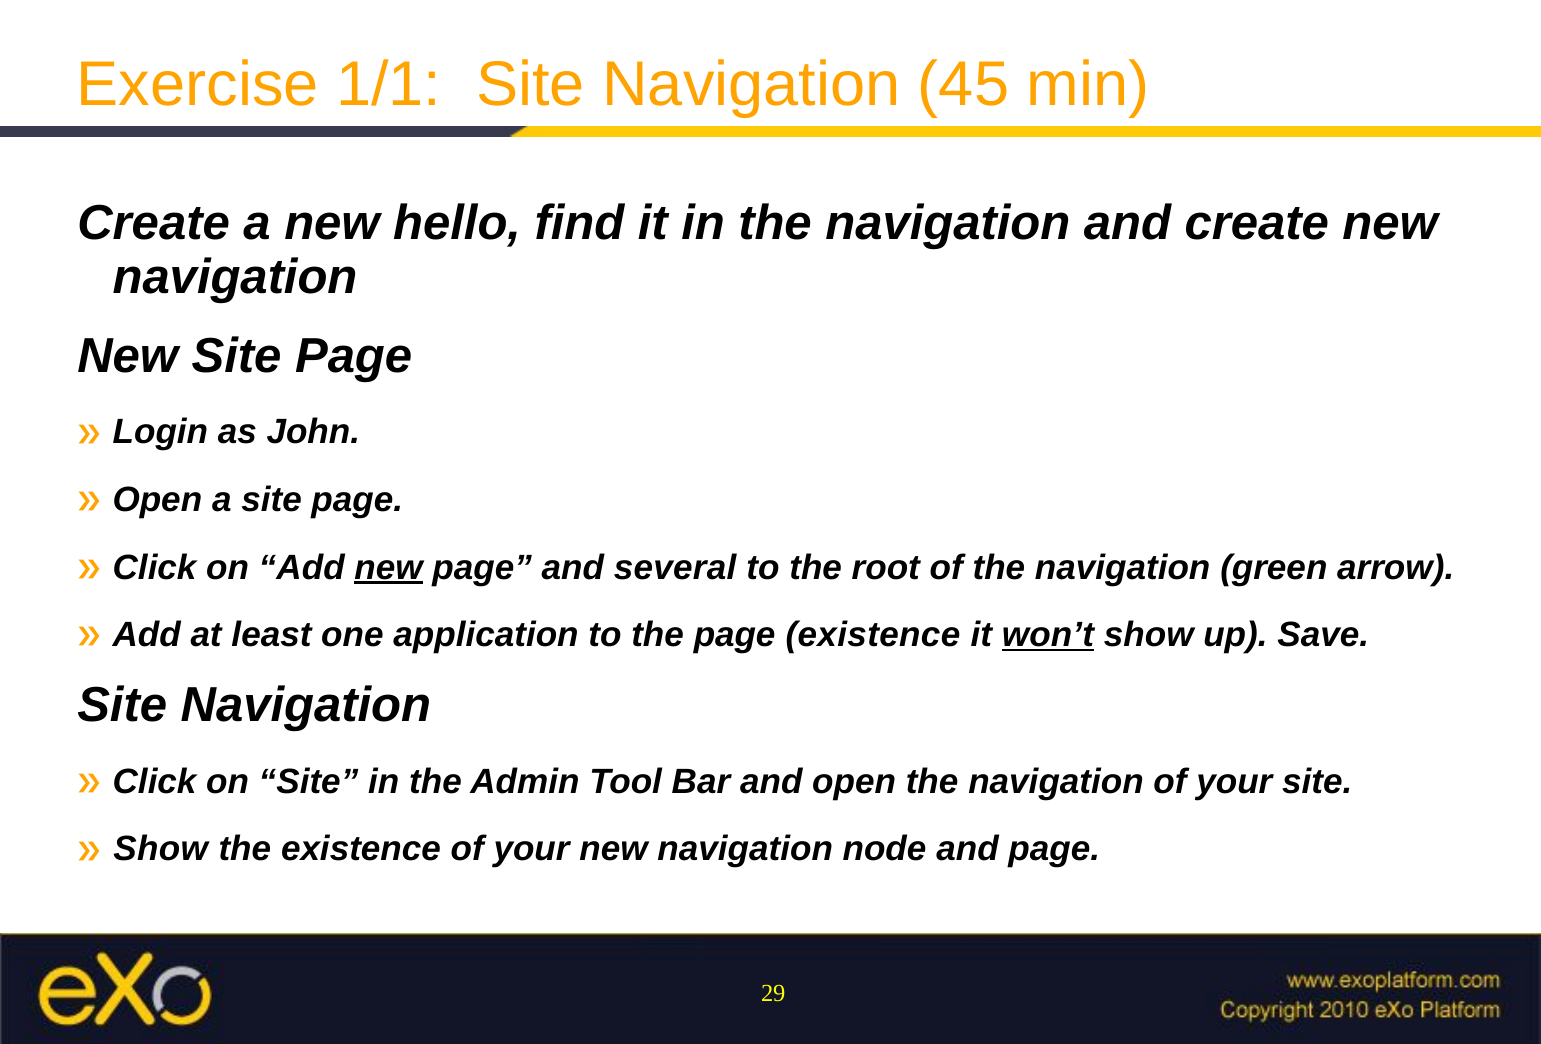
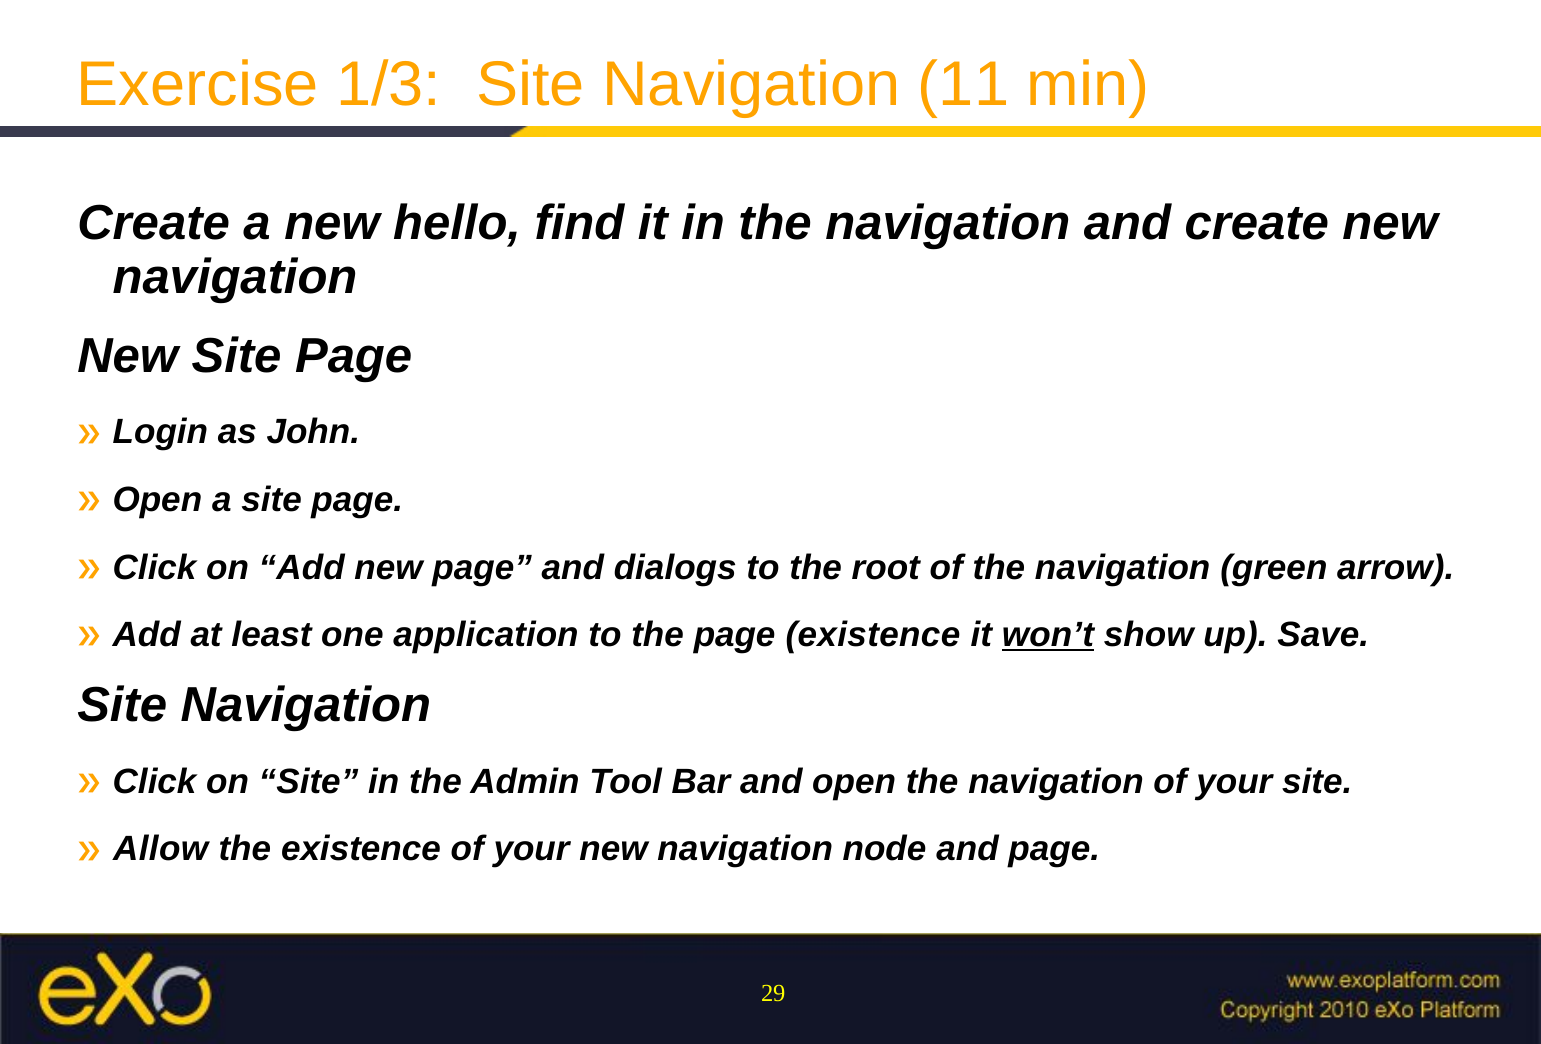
1/1: 1/1 -> 1/3 (389, 84)
45: 45 -> 11 (964, 84)
new underline: present -> none (389, 567)
several: several -> dialogs (675, 567)
Show: Show -> Allow (161, 849)
